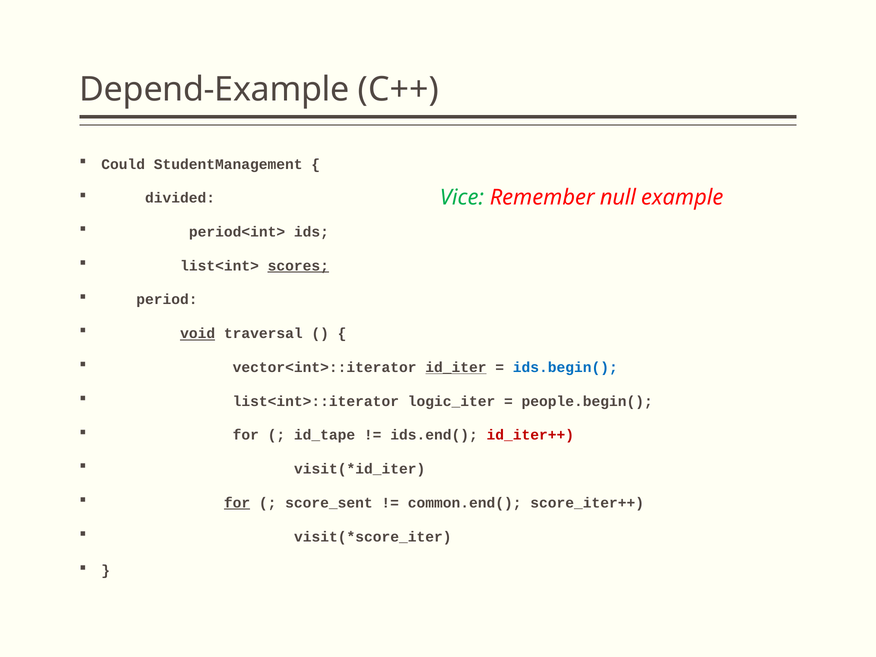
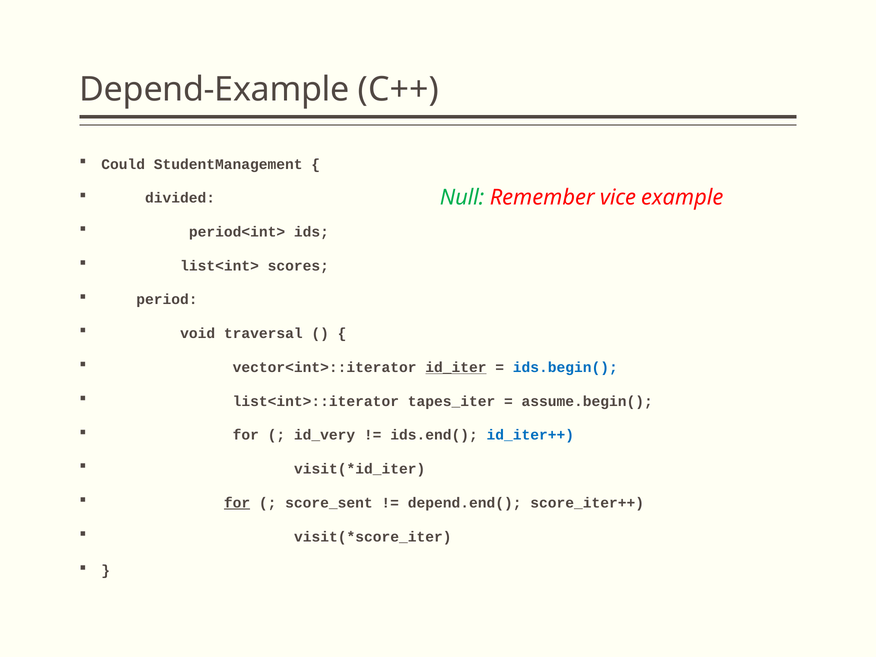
Vice: Vice -> Null (462, 197)
null: null -> vice (618, 197)
scores underline: present -> none (298, 266)
void underline: present -> none (198, 334)
logic_iter: logic_iter -> tapes_iter (452, 401)
people.begin(: people.begin( -> assume.begin( (587, 401)
id_tape: id_tape -> id_very (325, 435)
id_iter++ colour: red -> blue (530, 435)
common.end(: common.end( -> depend.end( (465, 503)
